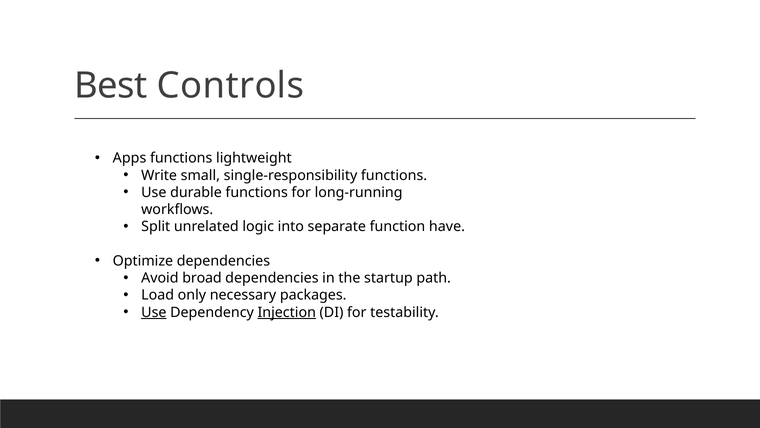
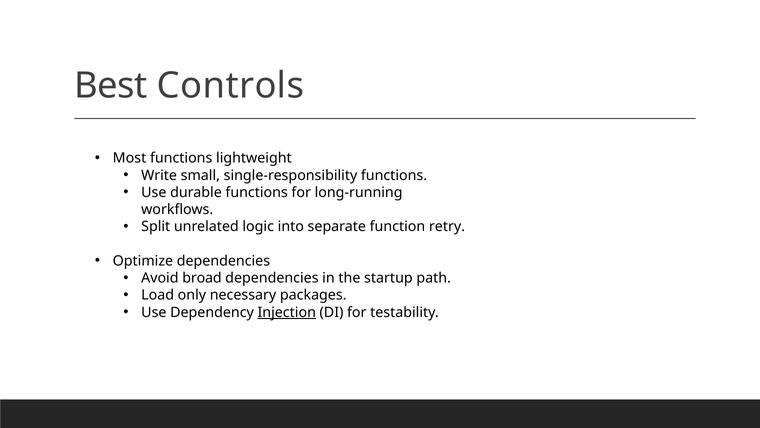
Apps: Apps -> Most (130, 158)
have: have -> retry (447, 226)
Use underline: present -> none (154, 312)
